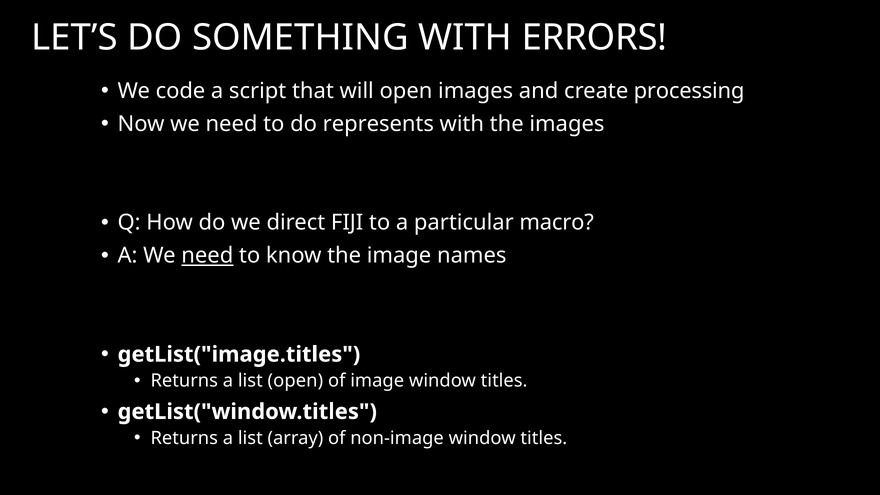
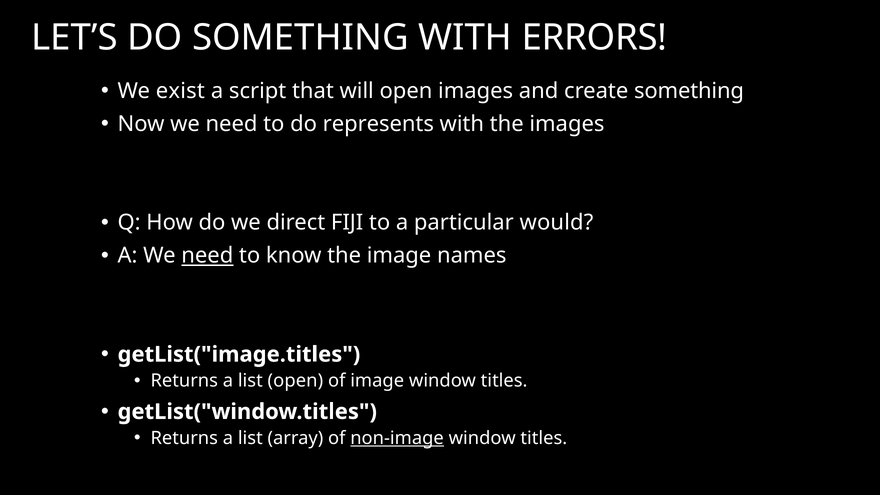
code: code -> exist (180, 91)
create processing: processing -> something (689, 91)
macro: macro -> would (556, 223)
non-image underline: none -> present (397, 438)
